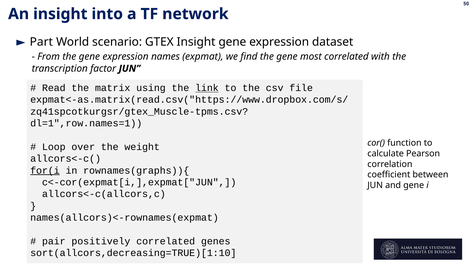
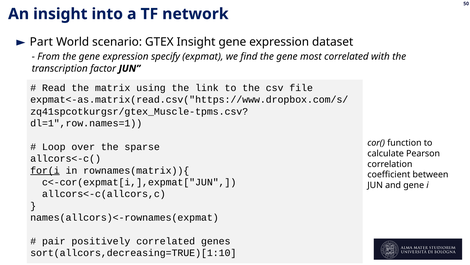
names: names -> specify (166, 57)
link underline: present -> none (207, 88)
weight: weight -> sparse (142, 147)
rownames(graphs)){: rownames(graphs)){ -> rownames(matrix)){ (136, 170)
